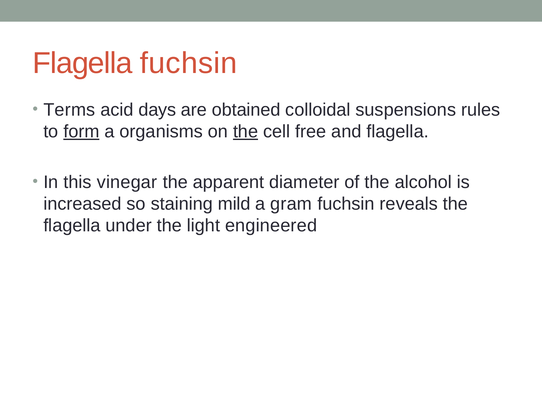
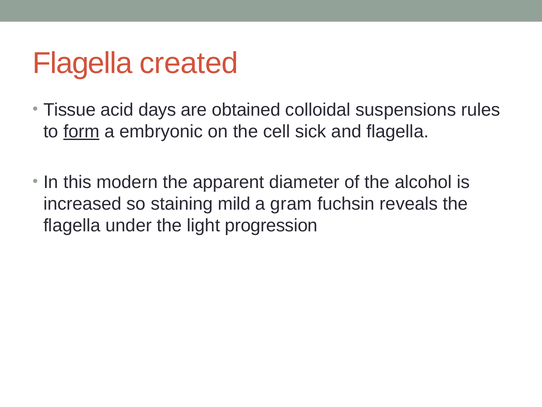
Flagella fuchsin: fuchsin -> created (189, 63)
Terms: Terms -> Tissue (70, 110)
organisms: organisms -> embryonic (161, 131)
the underline: present -> none (246, 131)
free: free -> sick (311, 131)
vinegar: vinegar -> modern (127, 182)
engineered: engineered -> progression (271, 225)
